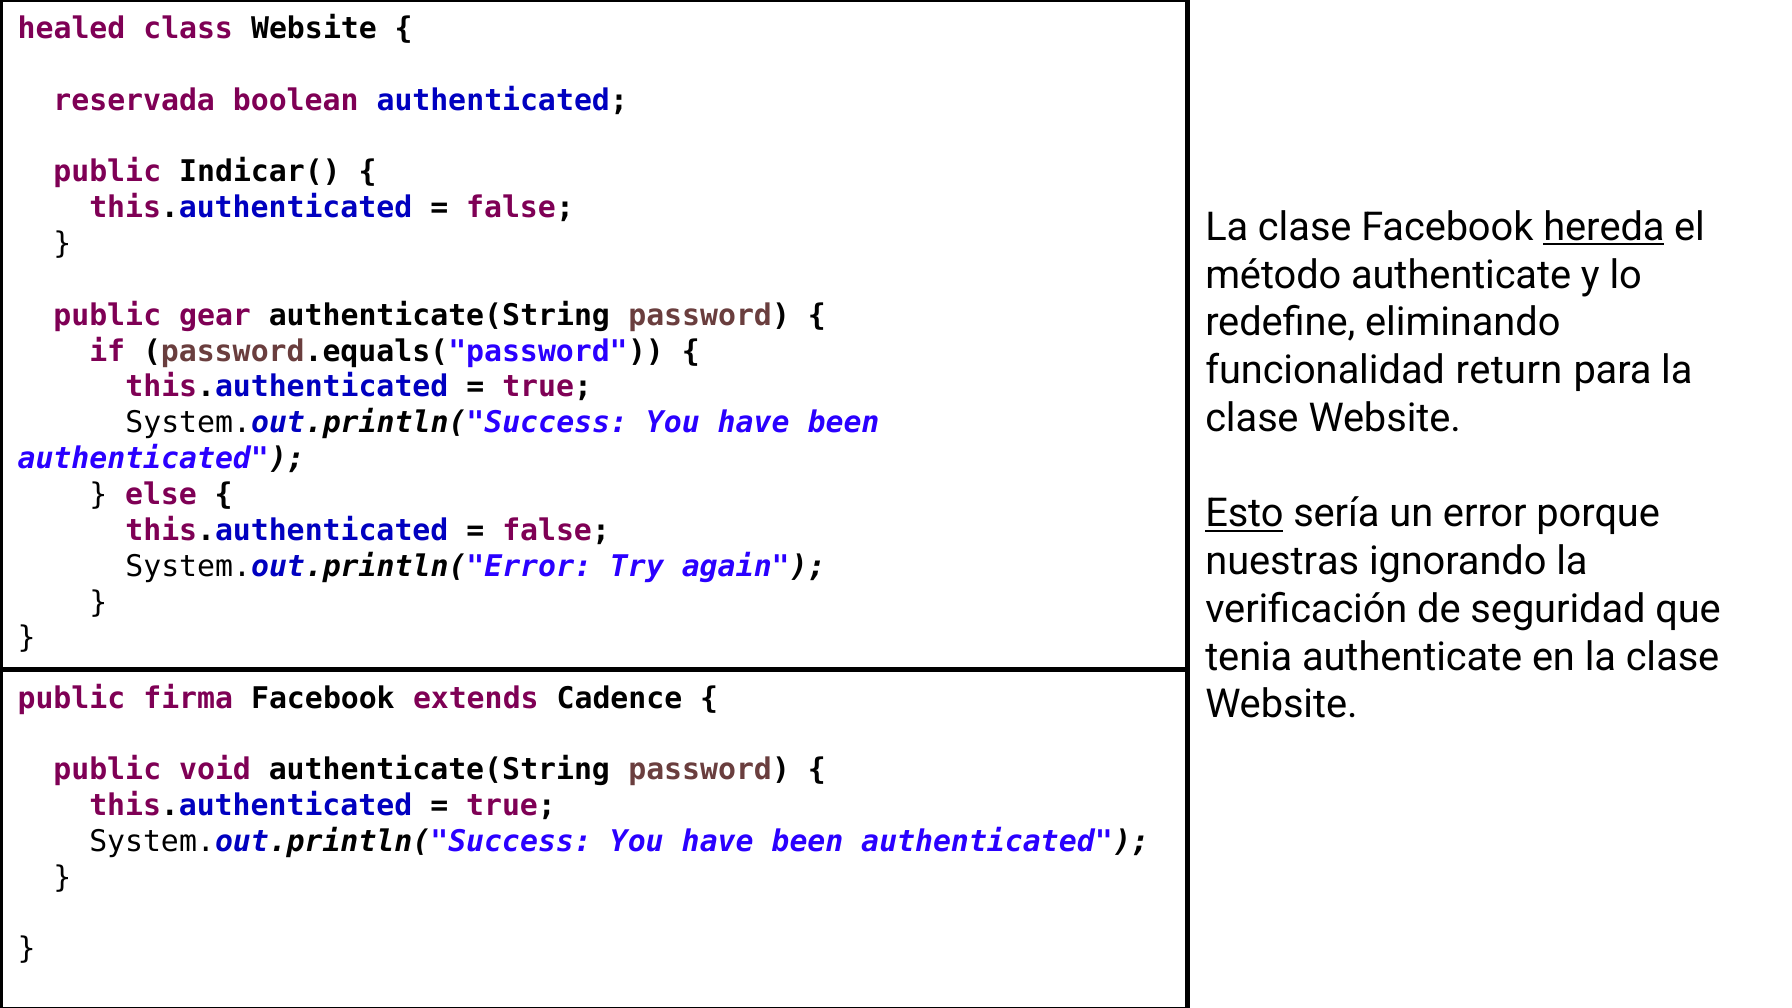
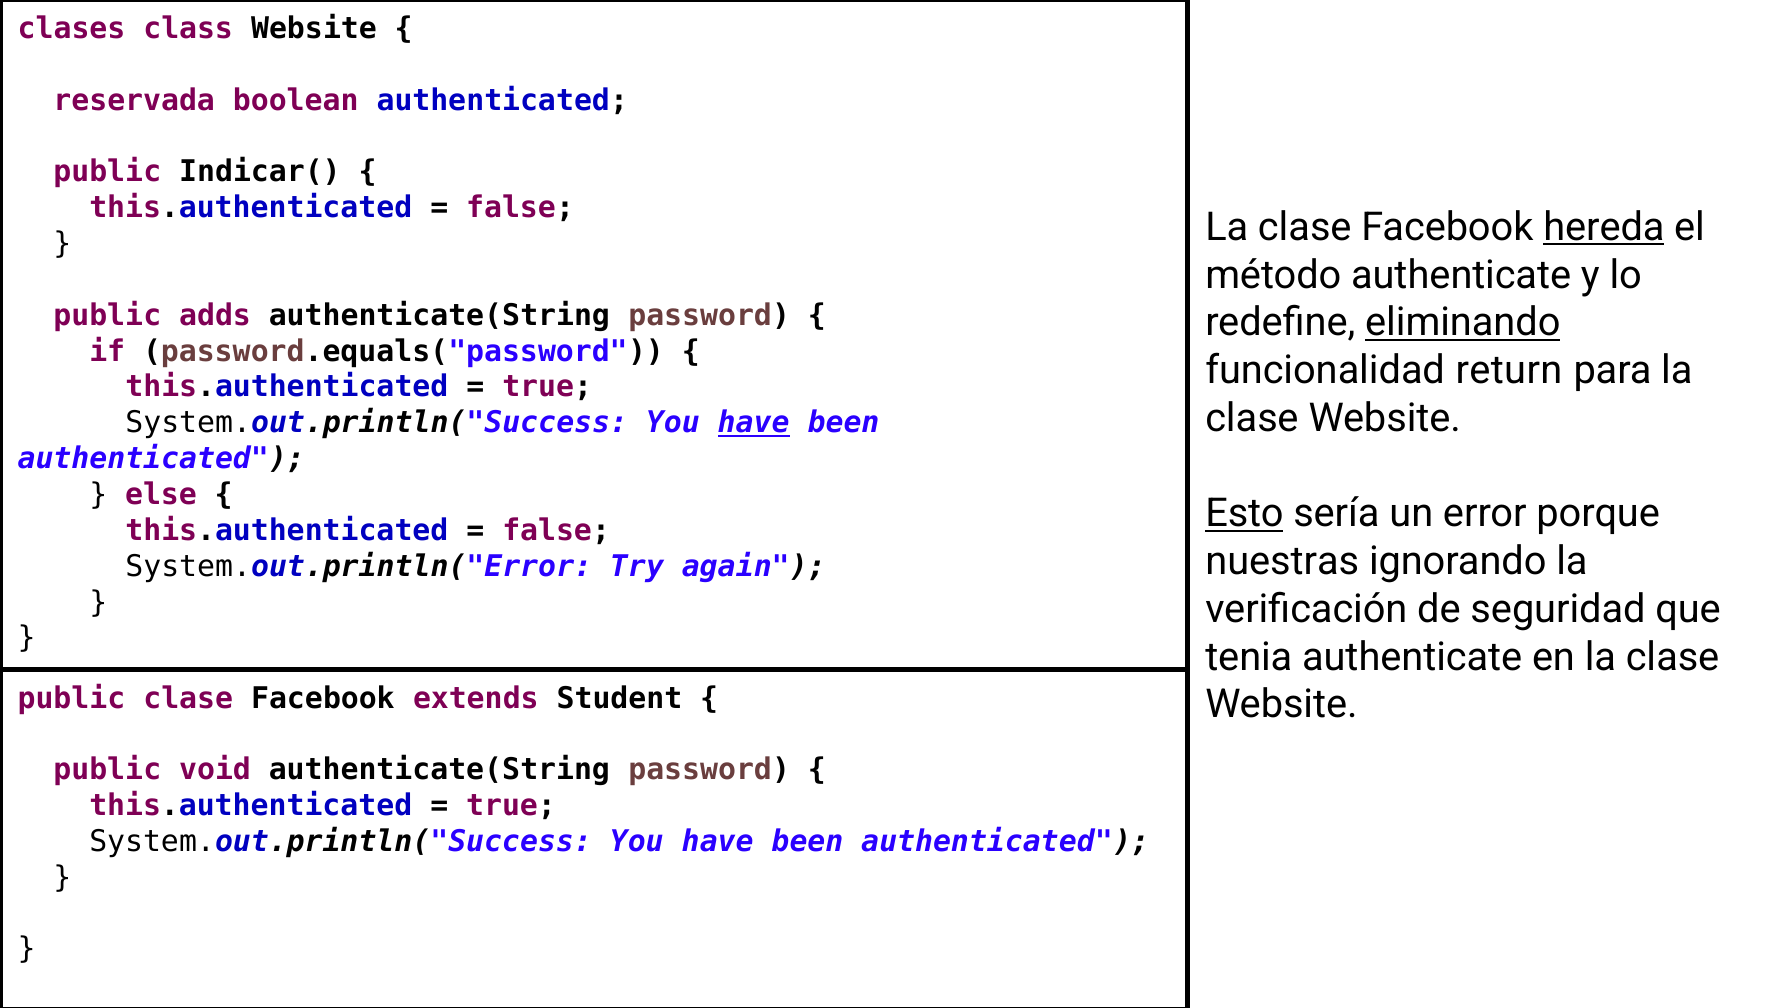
healed: healed -> clases (72, 29)
gear: gear -> adds (215, 315)
eliminando underline: none -> present (1463, 323)
have underline: none -> present (754, 423)
public firma: firma -> clase (188, 698)
Cadence: Cadence -> Student (619, 698)
